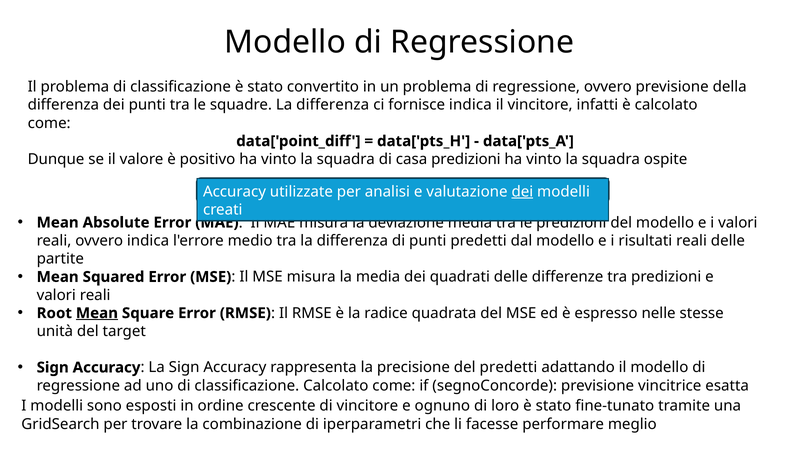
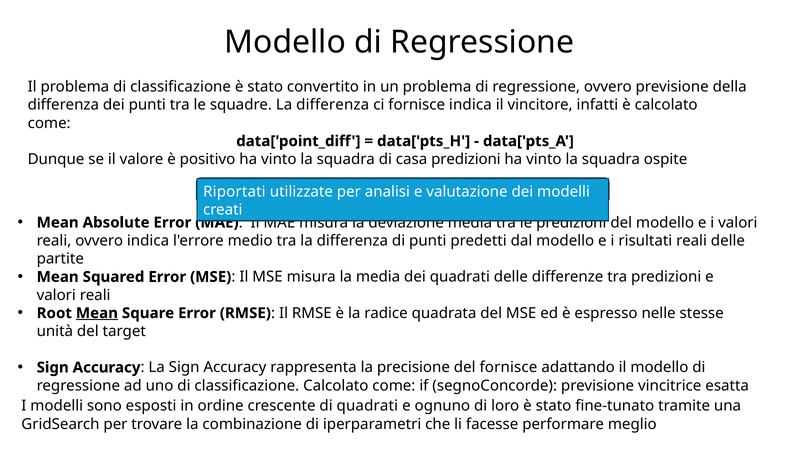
Accuracy: Accuracy -> Riportati (234, 192)
dei underline: present -> none (522, 192)
del predetti: predetti -> fornisce (508, 368)
di vincitore: vincitore -> quadrati (367, 406)
